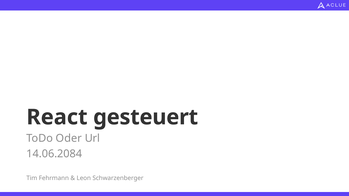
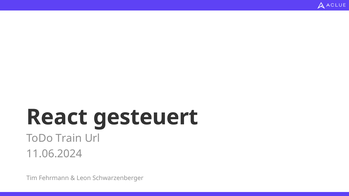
Oder: Oder -> Train (69, 139)
14.06.2084: 14.06.2084 -> 11.06.2024 (54, 154)
